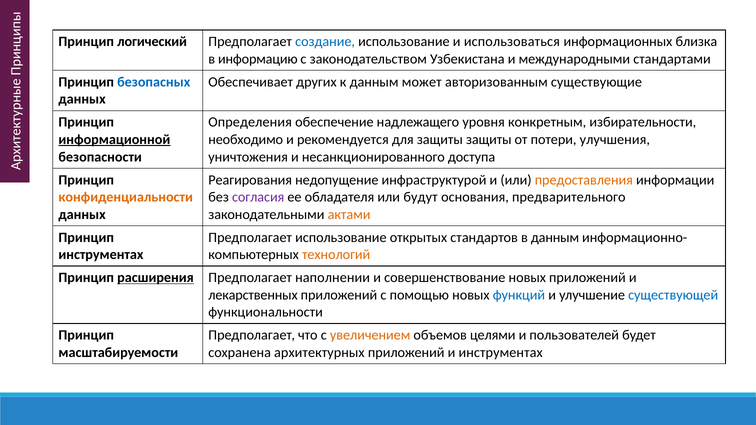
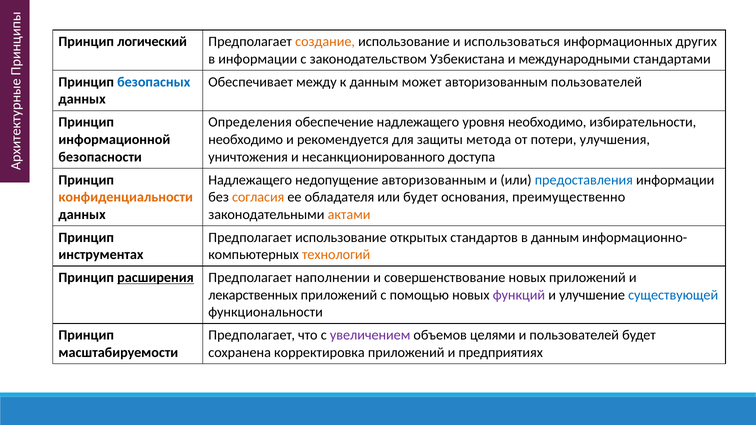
создание colour: blue -> orange (325, 42)
близка: близка -> других (696, 42)
в информацию: информацию -> информации (258, 59)
других: других -> между (316, 82)
авторизованным существующие: существующие -> пользователей (596, 82)
уровня конкретным: конкретным -> необходимо (547, 122)
информационной underline: present -> none (114, 140)
защиты защиты: защиты -> метода (489, 140)
Реагирования: Реагирования -> Надлежащего (250, 180)
недопущение инфраструктурой: инфраструктурой -> авторизованным (434, 180)
предоставления colour: orange -> blue (584, 180)
согласия colour: purple -> orange (258, 197)
или будут: будут -> будет (421, 197)
предварительного: предварительного -> преимущественно (569, 197)
функций colour: blue -> purple (519, 295)
увеличением colour: orange -> purple (370, 335)
архитектурных: архитектурных -> корректировка (319, 353)
и инструментах: инструментах -> предприятиях (501, 353)
